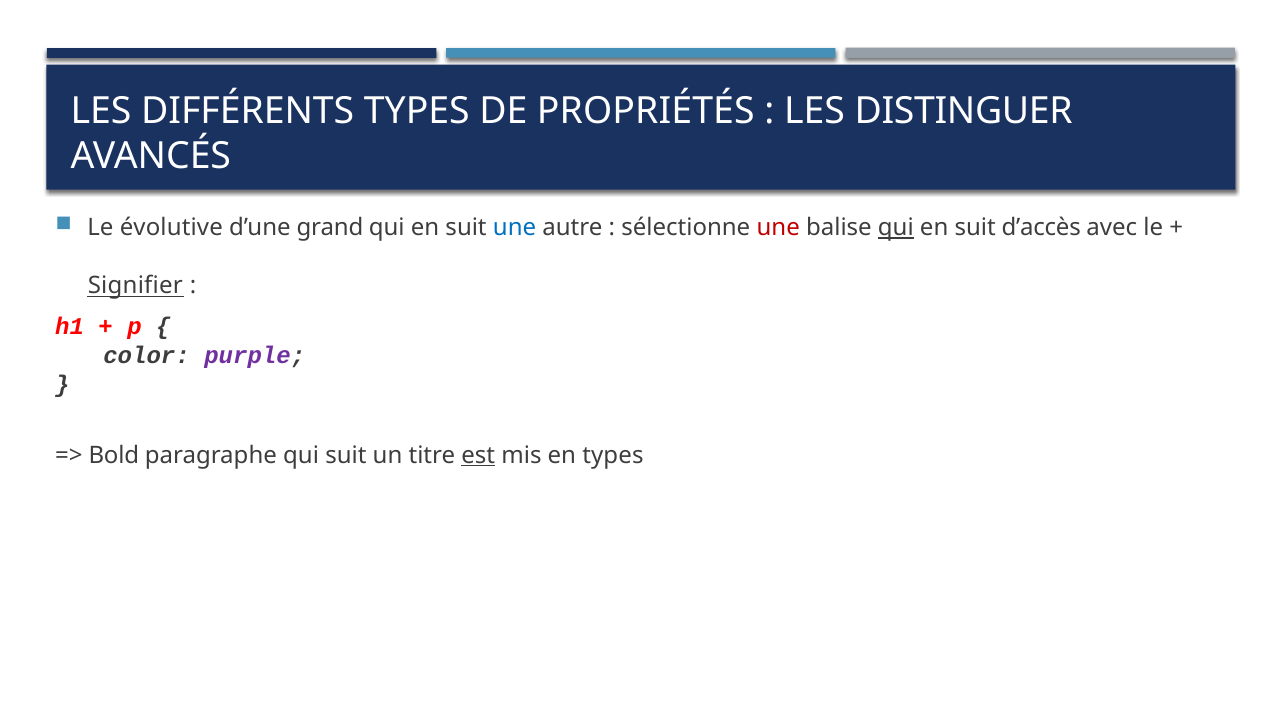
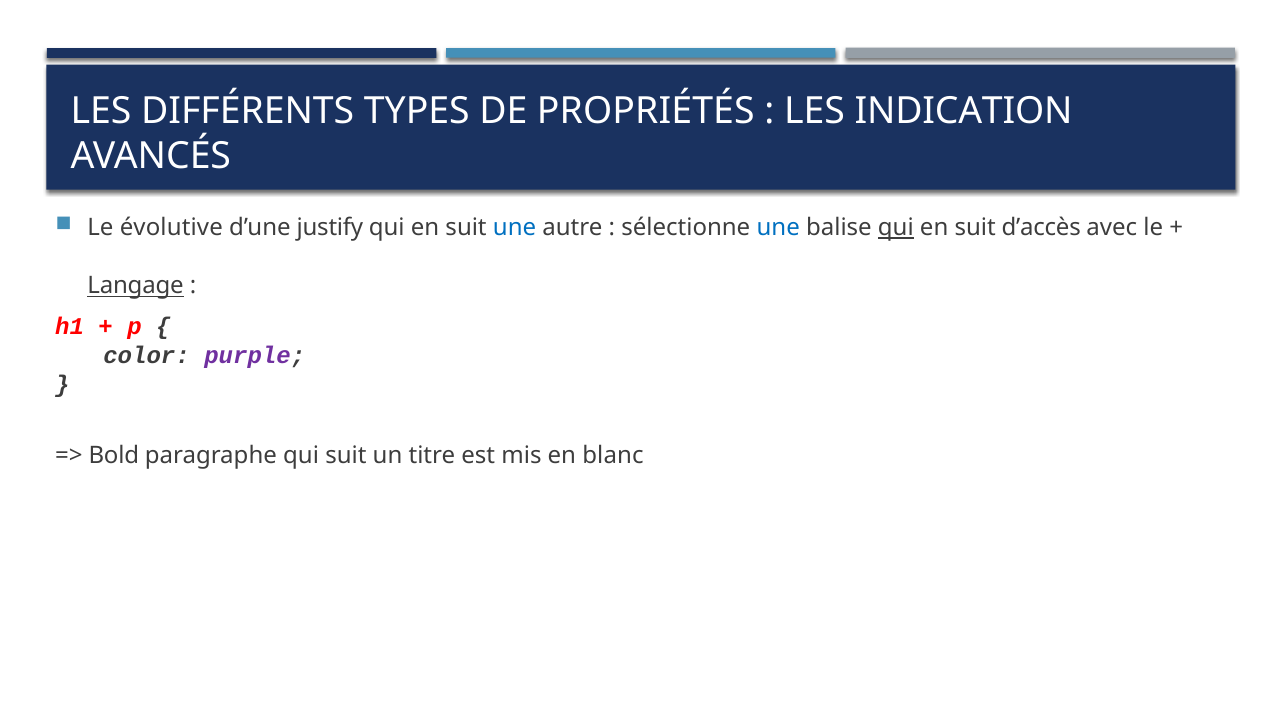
DISTINGUER: DISTINGUER -> INDICATION (964, 111)
grand: grand -> justify (330, 228)
une colour: red -> blue (778, 228)
Signifier: Signifier -> Langage (136, 285)
est underline: present -> none (478, 455)
en types: types -> blanc (613, 455)
